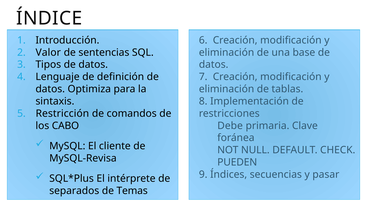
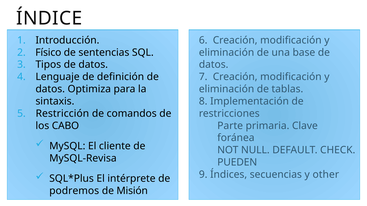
Valor: Valor -> Físico (48, 53)
Debe: Debe -> Parte (230, 126)
pasar: pasar -> other (326, 175)
separados: separados -> podremos (74, 191)
Temas: Temas -> Misión (132, 191)
